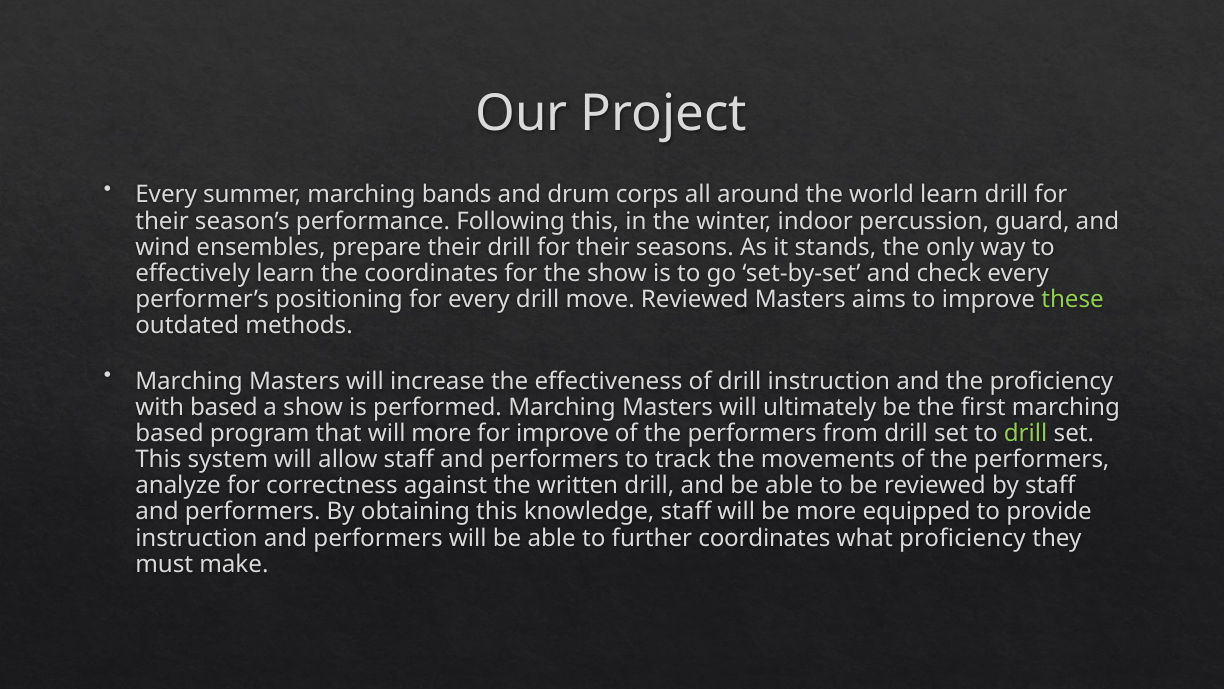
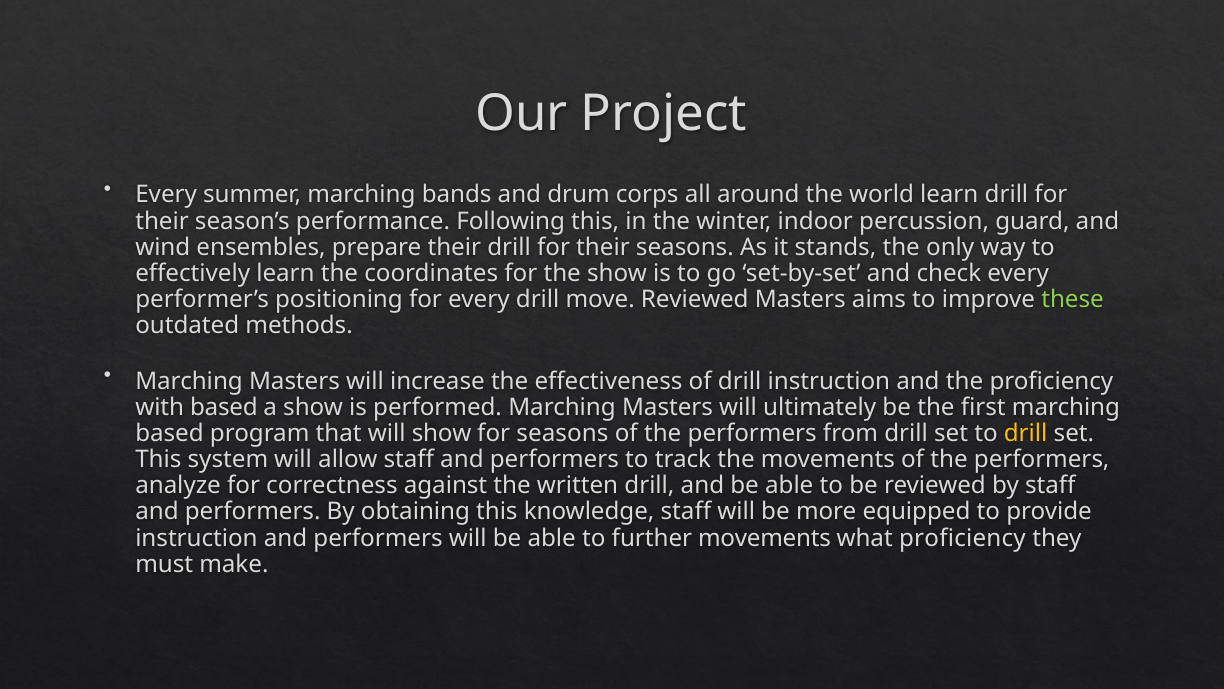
will more: more -> show (442, 433)
for improve: improve -> seasons (562, 433)
drill colour: light green -> yellow (1026, 433)
further coordinates: coordinates -> movements (764, 538)
